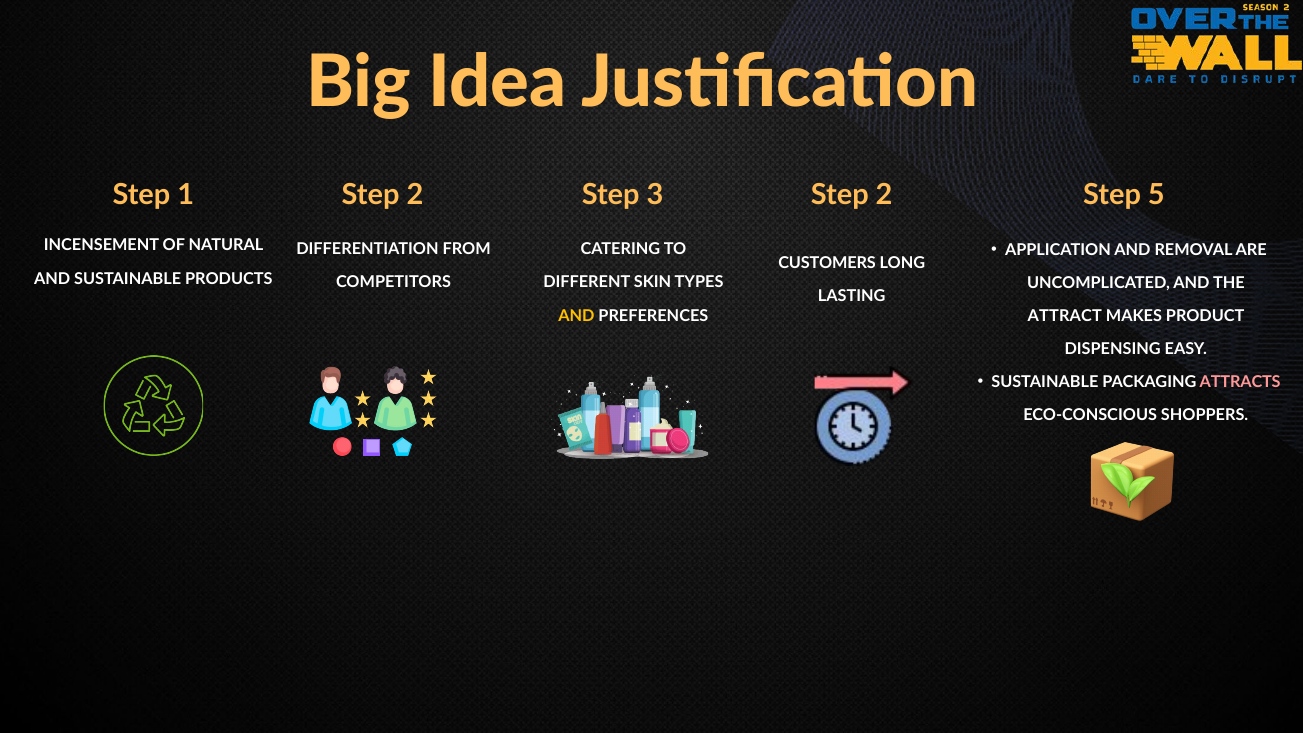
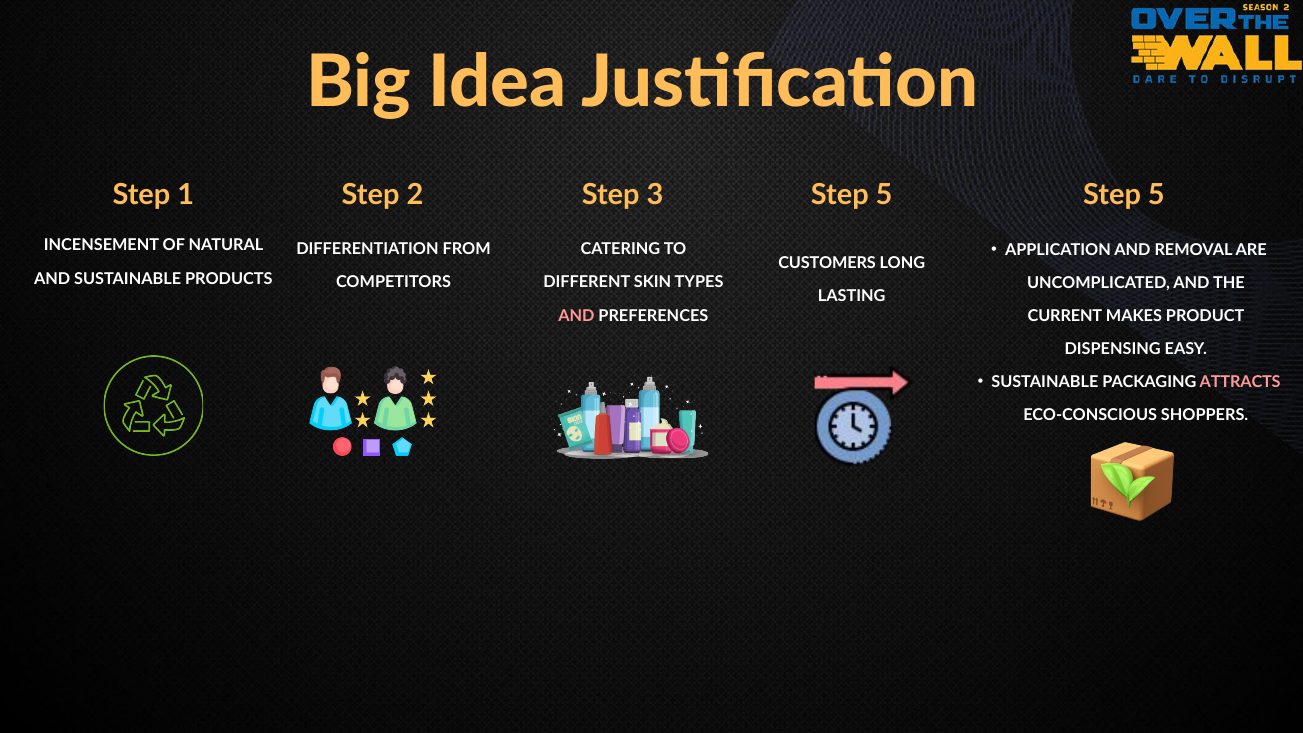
3 Step 2: 2 -> 5 (884, 195)
AND colour: yellow -> pink (576, 316)
ATTRACT: ATTRACT -> CURRENT (1065, 316)
